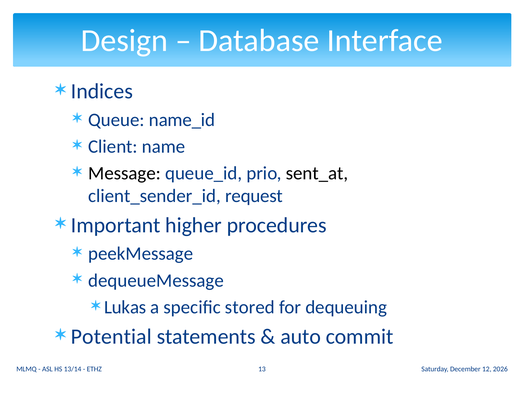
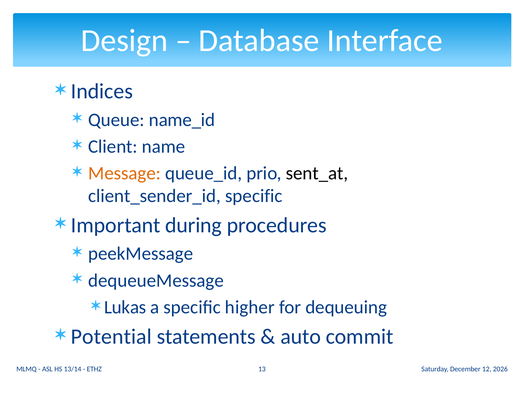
Message colour: black -> orange (125, 173)
client_sender_id request: request -> specific (254, 196)
higher: higher -> during (194, 225)
stored: stored -> higher (250, 307)
